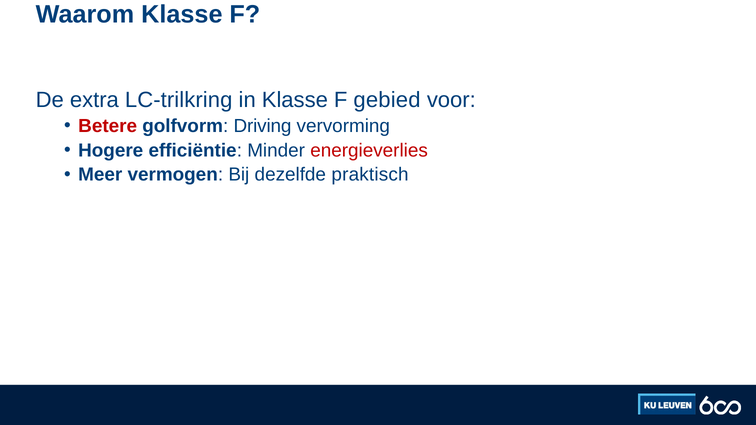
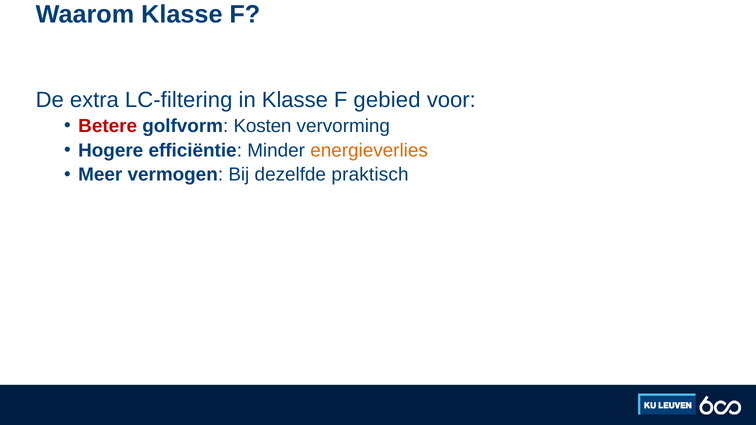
LC-trilkring: LC-trilkring -> LC-filtering (179, 100)
Driving: Driving -> Kosten (263, 126)
energieverlies colour: red -> orange (369, 150)
